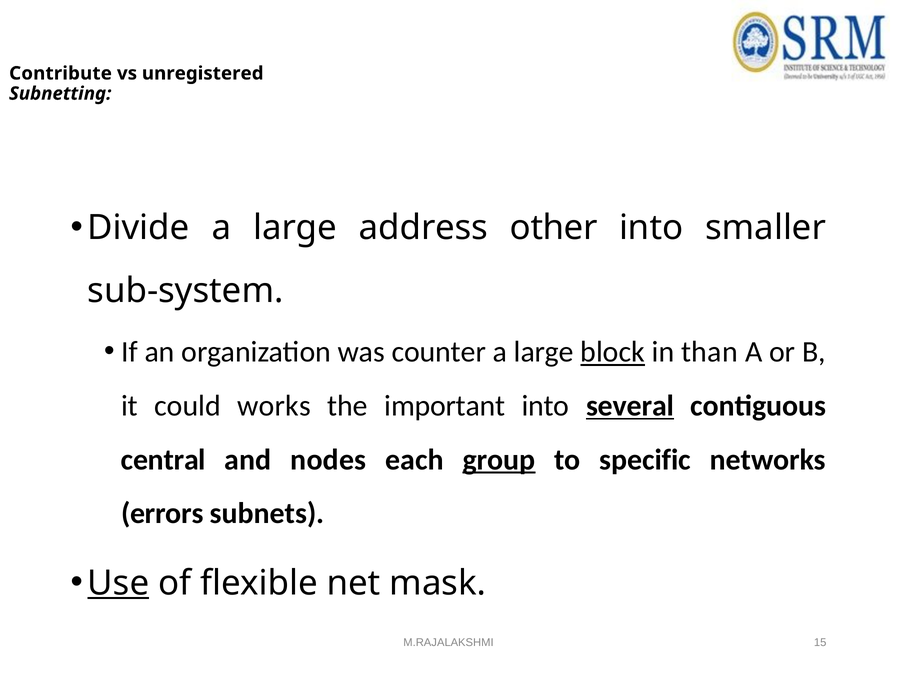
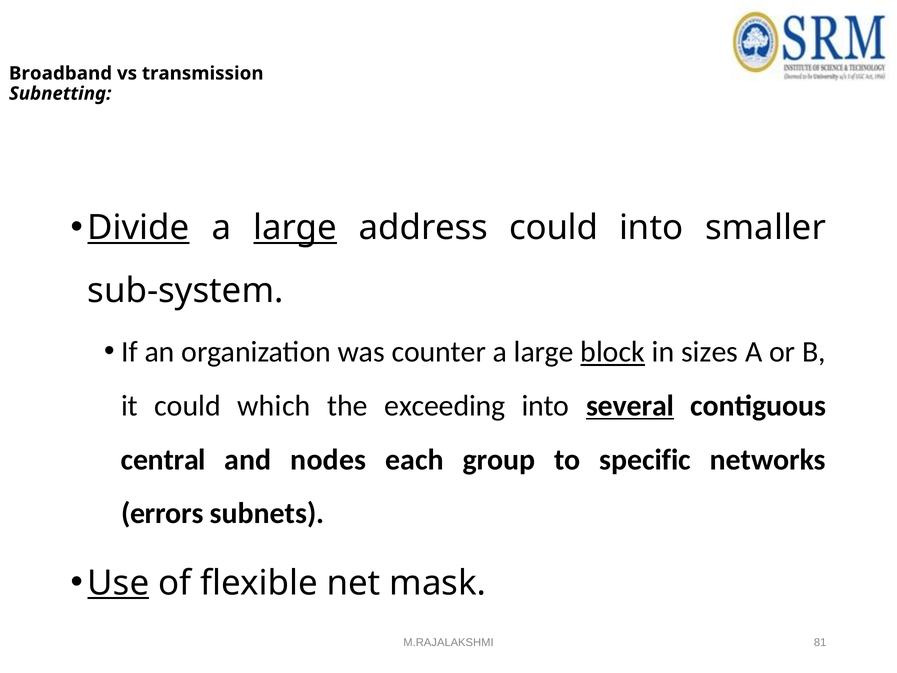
Contribute: Contribute -> Broadband (61, 73)
unregistered: unregistered -> transmission (203, 73)
Divide underline: none -> present (138, 228)
large underline: none -> present (295, 228)
address other: other -> could (554, 228)
than: than -> sizes (710, 352)
works: works -> which (274, 406)
important: important -> exceeding (445, 406)
group underline: present -> none (499, 460)
15: 15 -> 81 (820, 642)
